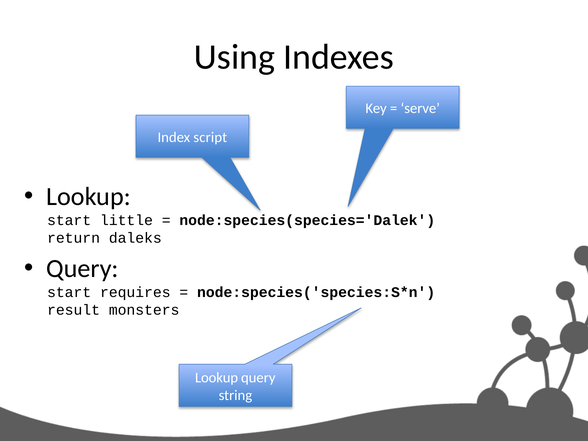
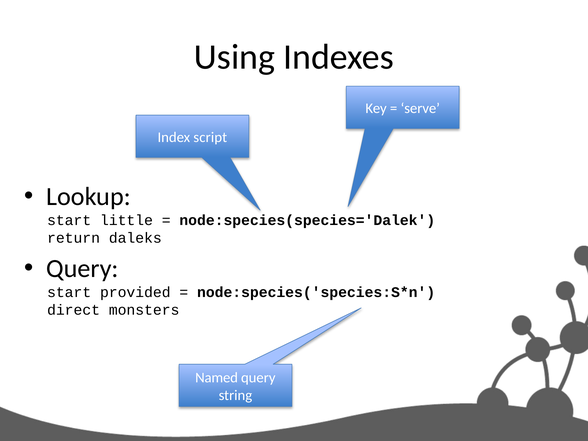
requires: requires -> provided (135, 292)
result: result -> direct (74, 310)
Lookup: Lookup -> Named (217, 378)
